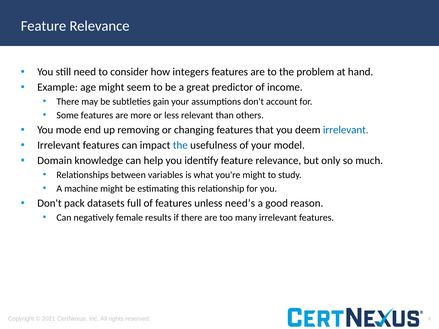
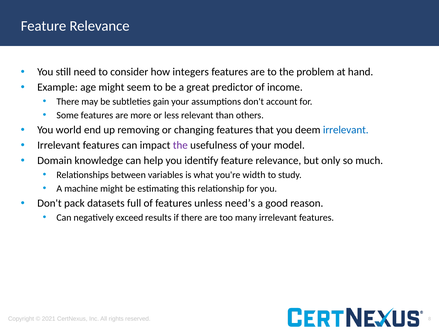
mode: mode -> world (69, 130)
the colour: blue -> purple (180, 145)
you're might: might -> width (254, 175)
female: female -> exceed (129, 218)
